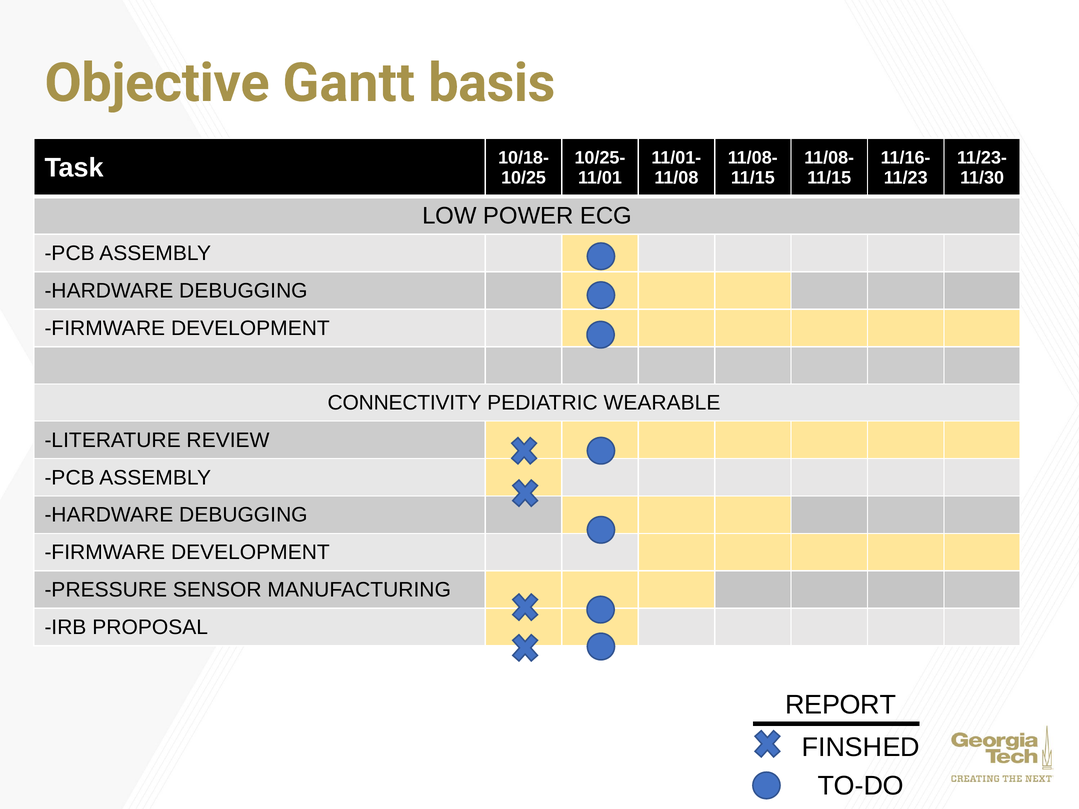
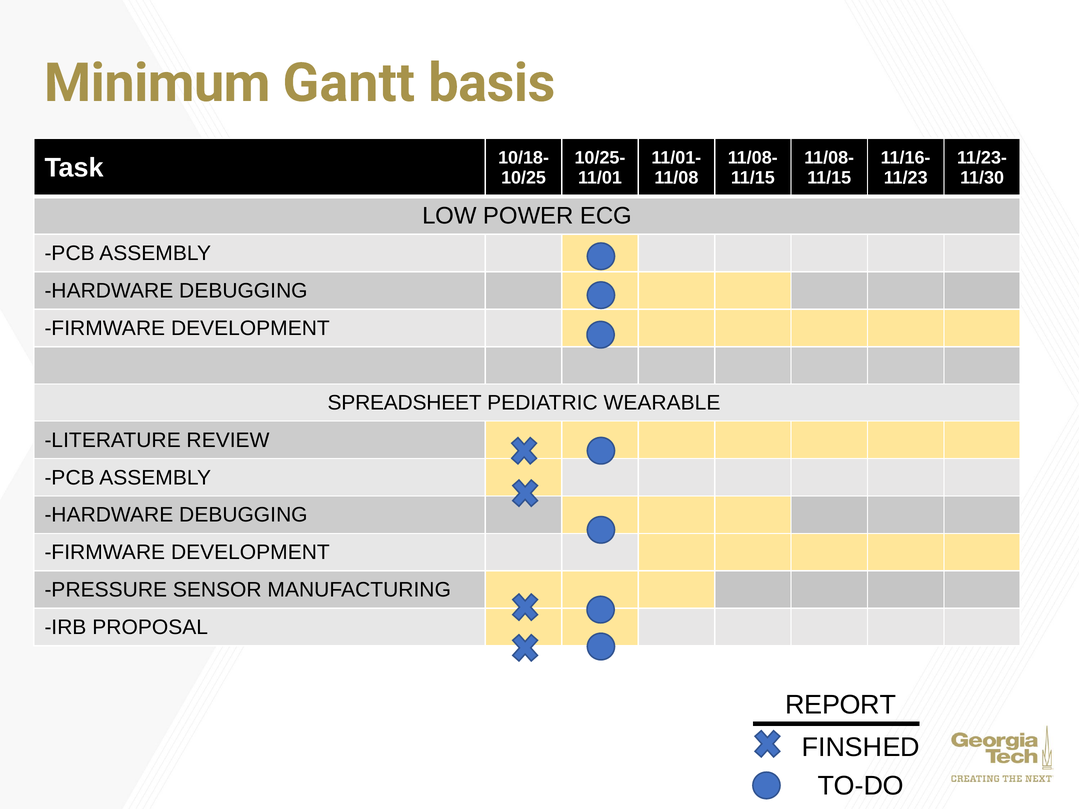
Objective: Objective -> Minimum (157, 83)
CONNECTIVITY: CONNECTIVITY -> SPREADSHEET (405, 403)
